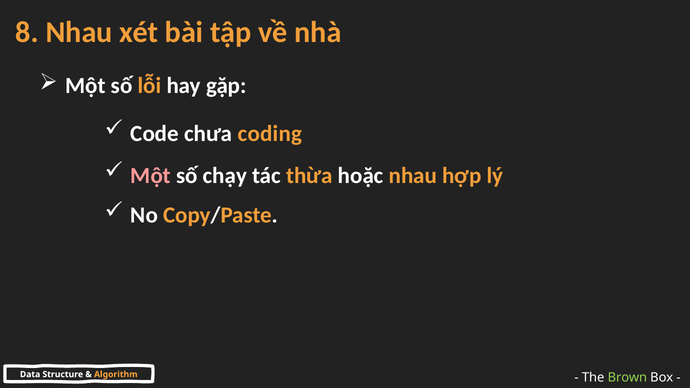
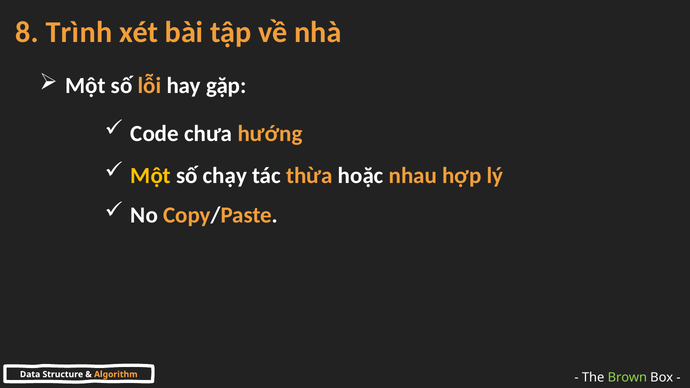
8 Nhau: Nhau -> Trình (79, 32)
coding: coding -> hướng (270, 133)
Một colour: pink -> yellow (151, 176)
